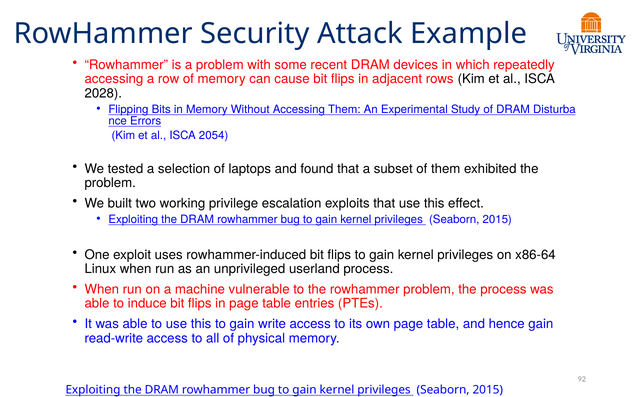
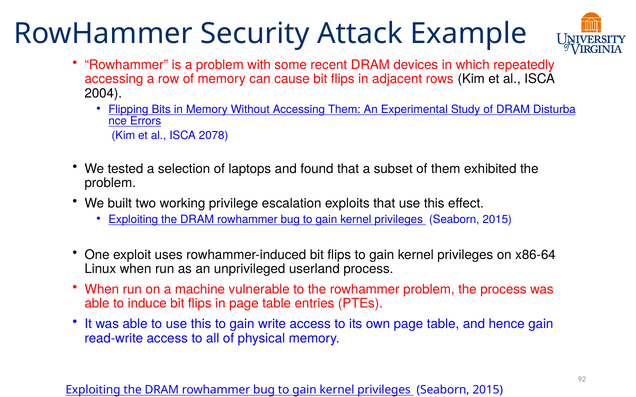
2028: 2028 -> 2004 (103, 93)
2054: 2054 -> 2078 (214, 136)
